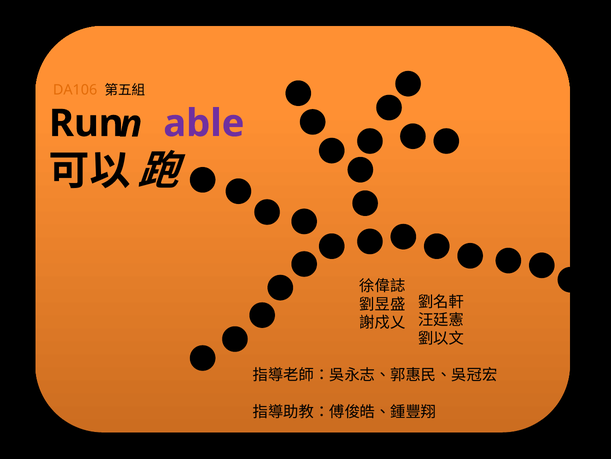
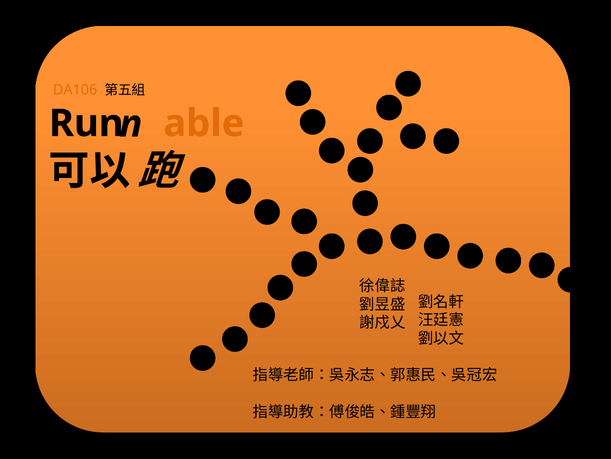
able colour: purple -> orange (204, 123)
